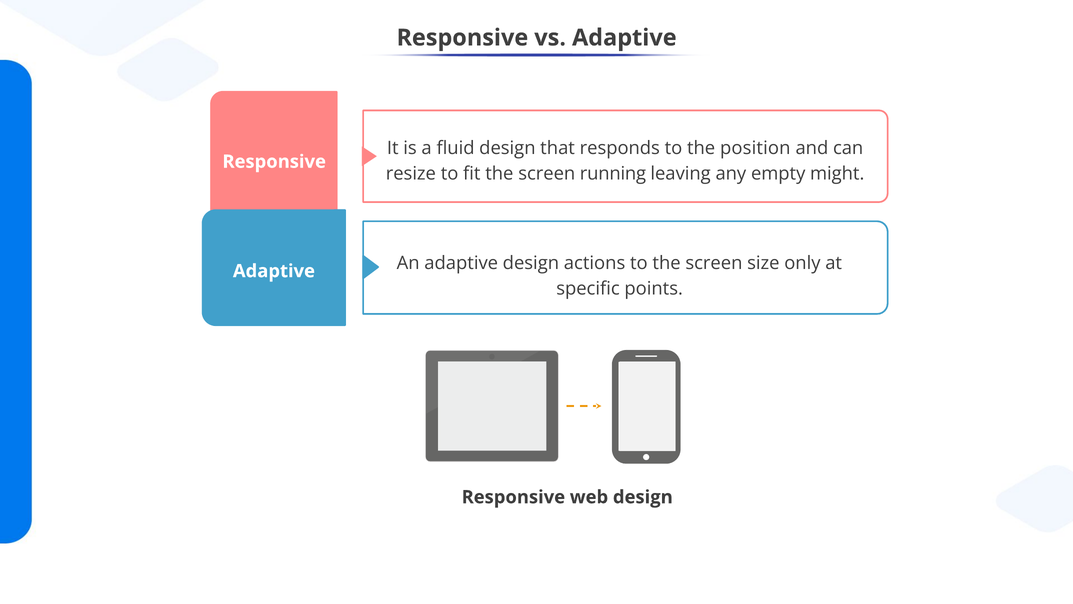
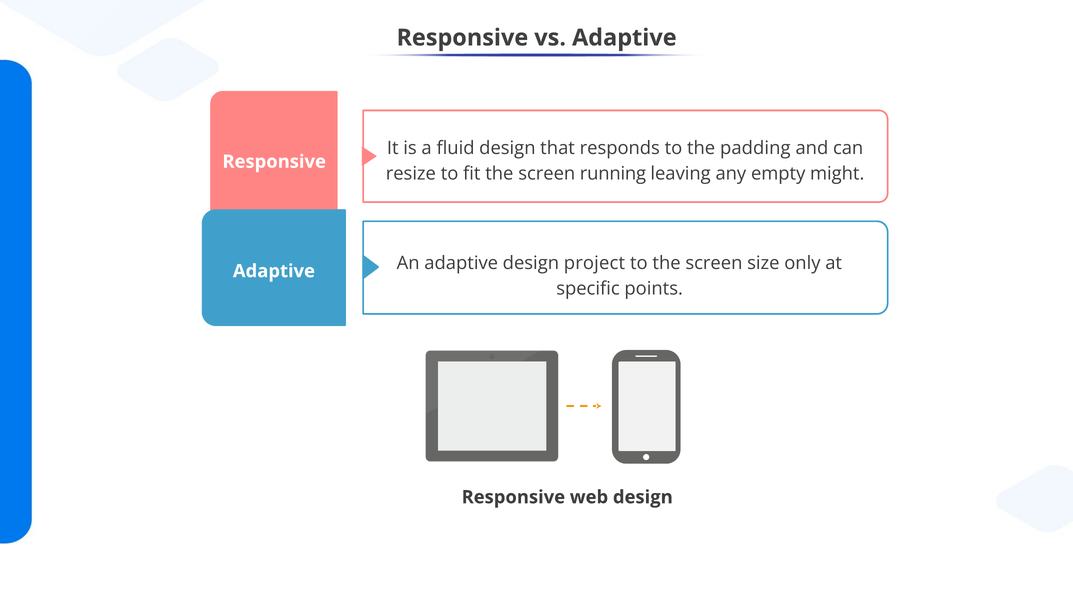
position: position -> padding (755, 148)
actions: actions -> project (594, 263)
